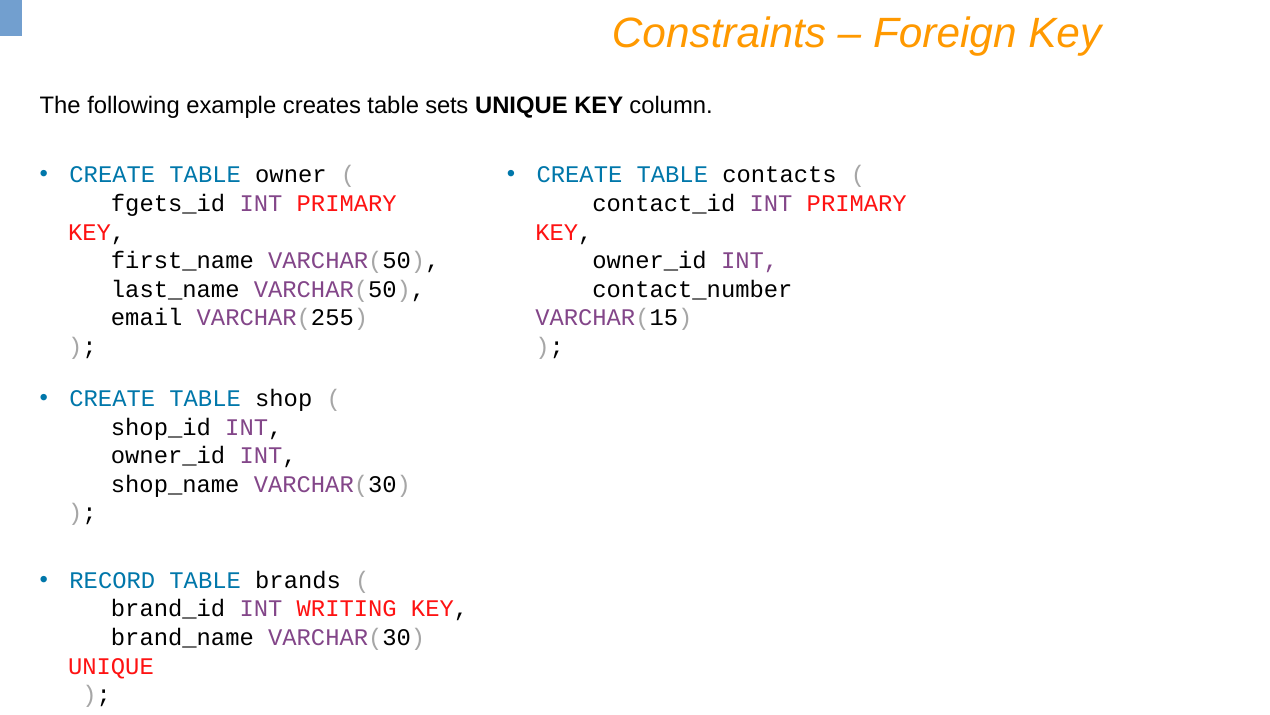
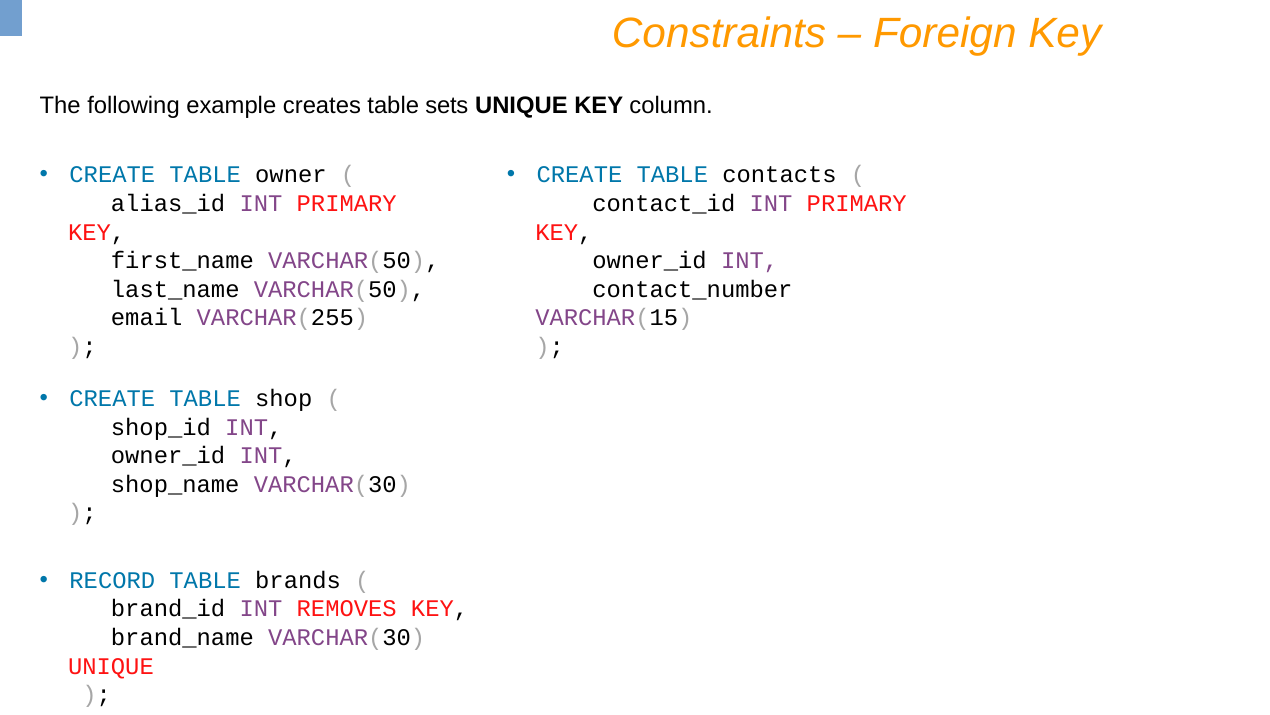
fgets_id: fgets_id -> alias_id (168, 204)
WRITING: WRITING -> REMOVES (347, 609)
